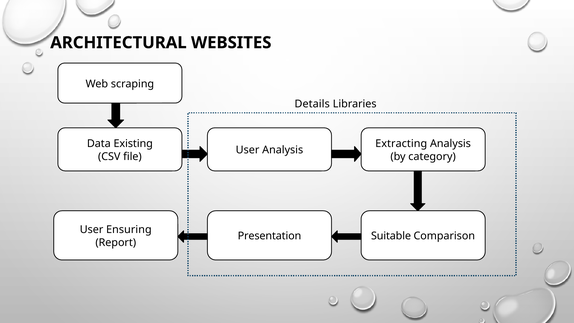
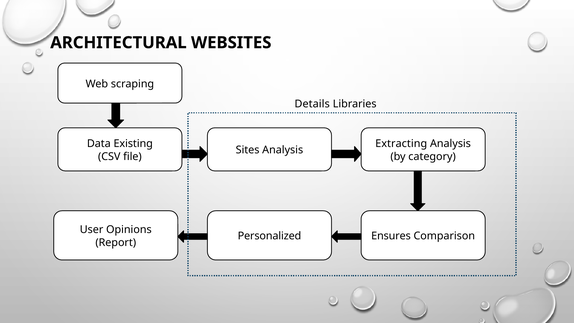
User: User -> Sites (248, 150)
Ensuring: Ensuring -> Opinions (129, 230)
Presentation: Presentation -> Personalized (269, 236)
Suitable: Suitable -> Ensures (391, 236)
